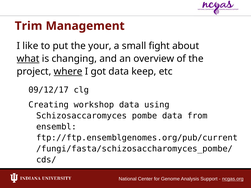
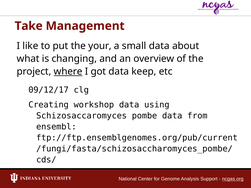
Trim: Trim -> Take (29, 26)
small fight: fight -> data (159, 46)
what underline: present -> none (28, 59)
